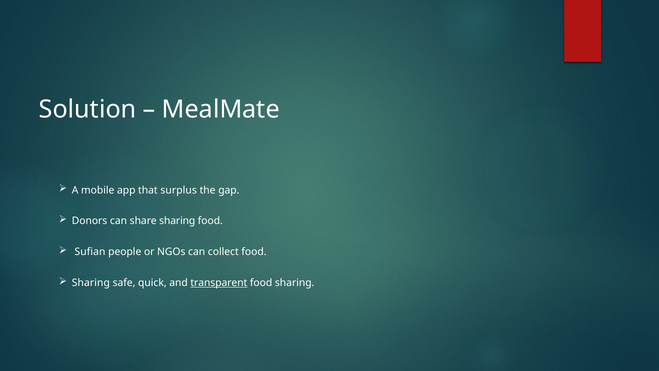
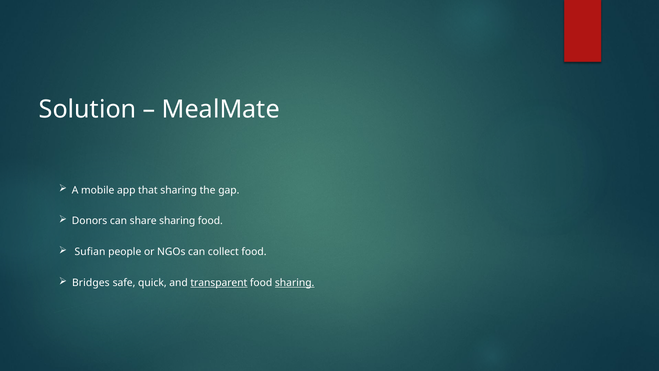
that surplus: surplus -> sharing (179, 190)
Sharing: Sharing -> Bridges (91, 283)
sharing underline: none -> present (295, 283)
